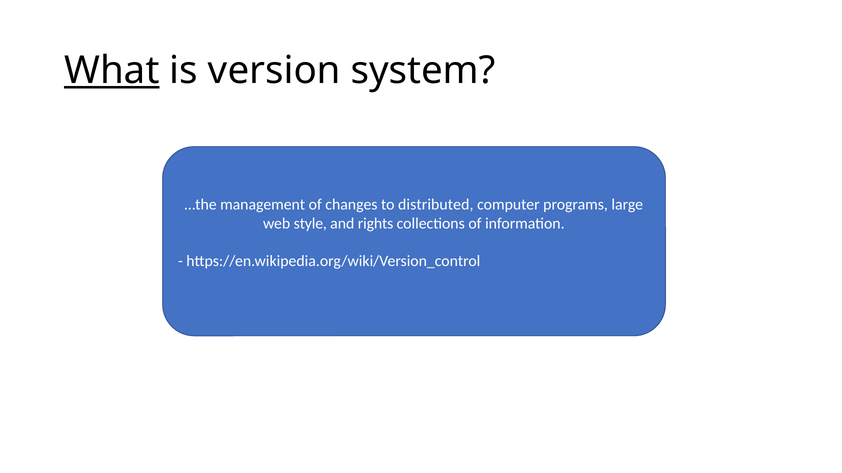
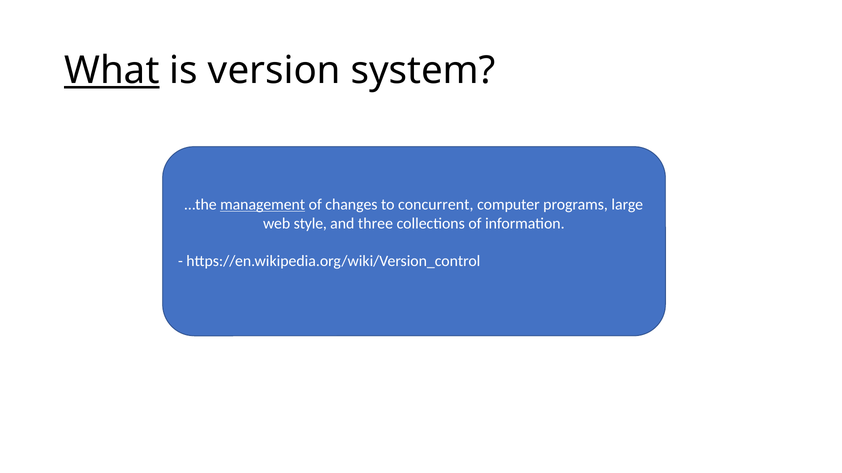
management underline: none -> present (263, 205)
distributed: distributed -> concurrent (436, 205)
rights: rights -> three (375, 224)
